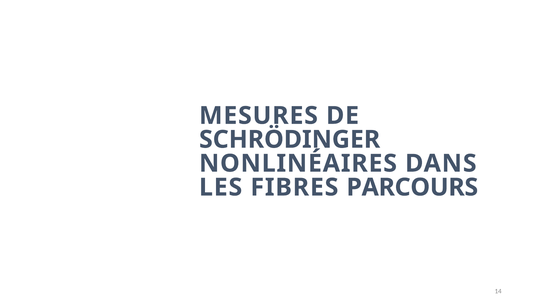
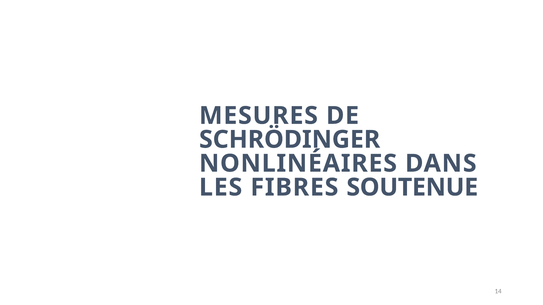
PARCOURS: PARCOURS -> SOUTENUE (412, 188)
